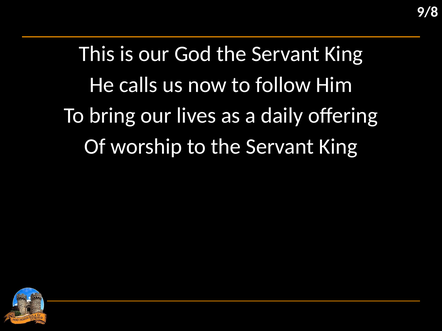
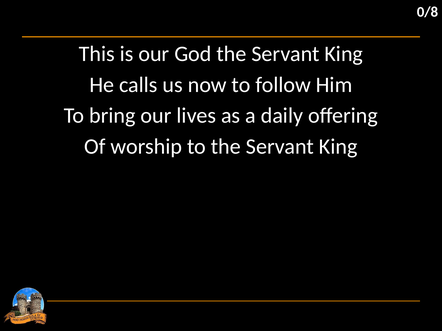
9/8: 9/8 -> 0/8 (427, 12)
